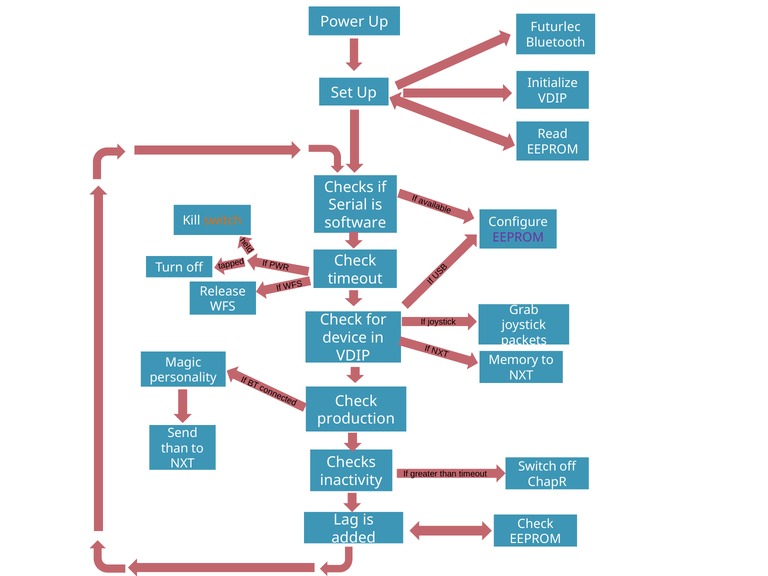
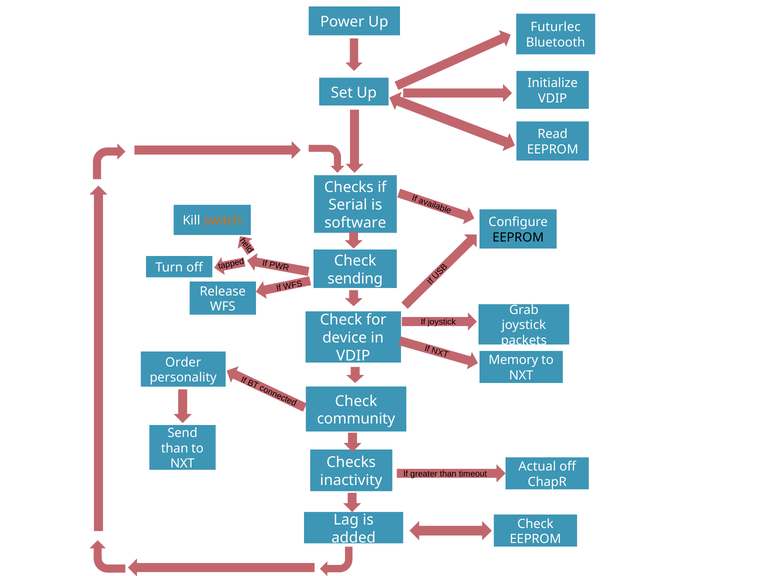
EEPROM colour: purple -> black (518, 237)
timeout: timeout -> sending (355, 279)
Magic: Magic -> Order (183, 362)
production: production -> community (356, 419)
timeout Switch: Switch -> Actual (537, 466)
